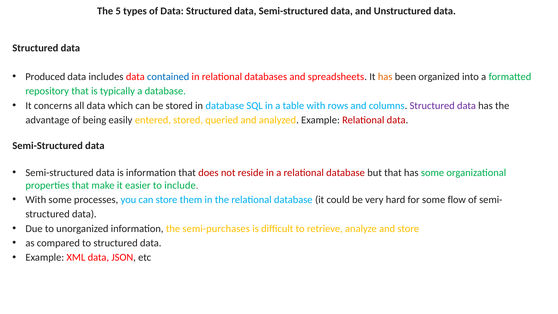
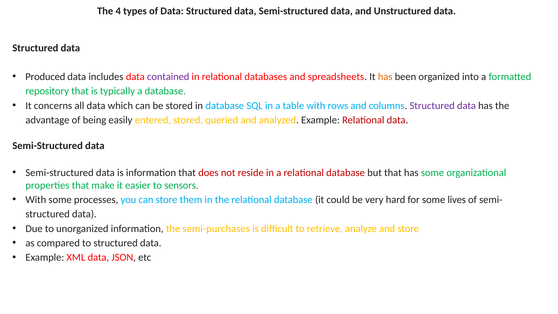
5: 5 -> 4 (118, 11)
contained colour: blue -> purple (168, 77)
include: include -> sensors (180, 185)
flow: flow -> lives (457, 200)
